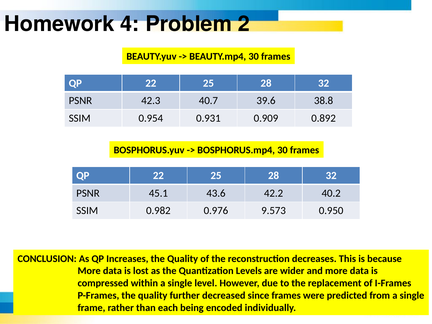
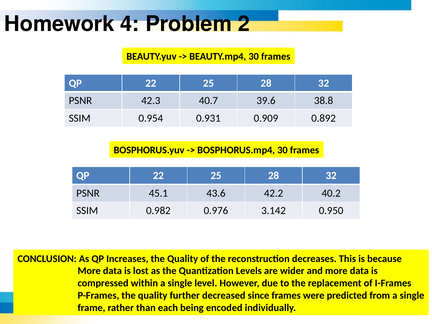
9.573: 9.573 -> 3.142 (274, 211)
